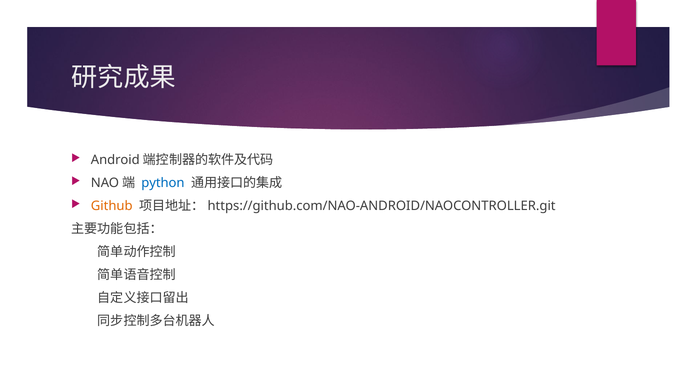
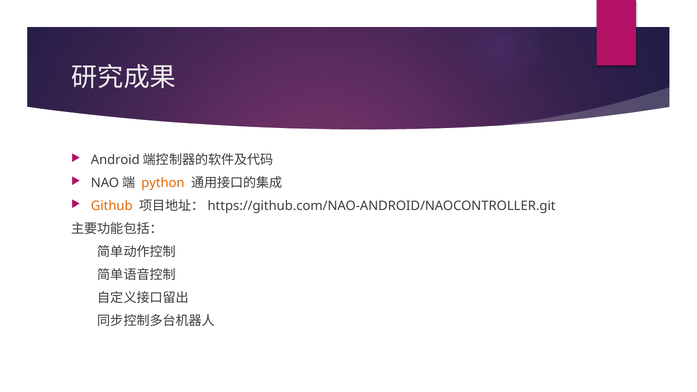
python colour: blue -> orange (163, 183)
